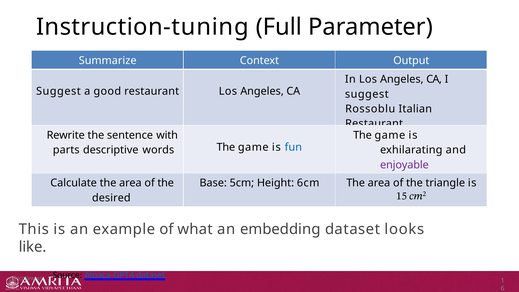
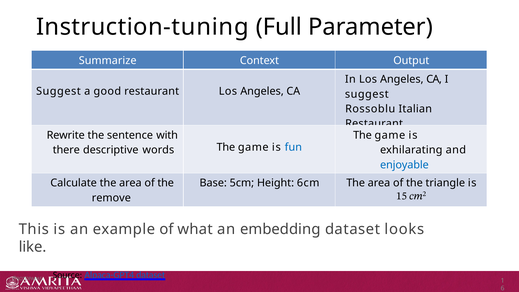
parts: parts -> there (66, 150)
enjoyable colour: purple -> blue (404, 165)
desired: desired -> remove (111, 198)
